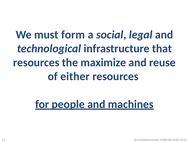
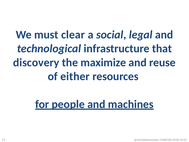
form: form -> clear (73, 35)
resources: resources -> discovery (36, 62)
